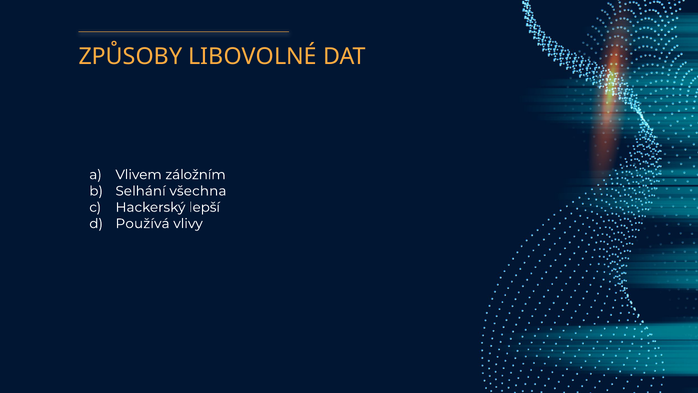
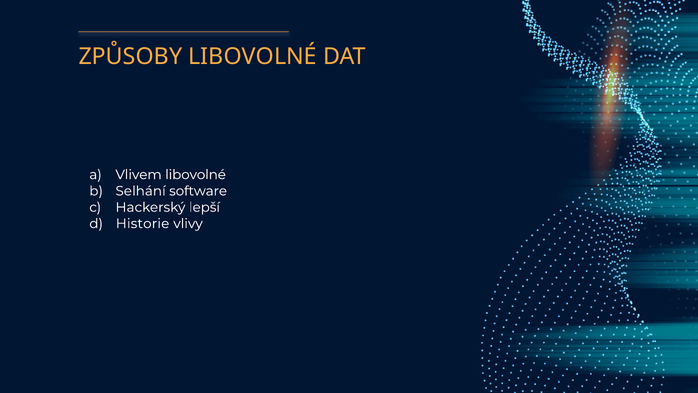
Vlivem záložním: záložním -> libovolné (196, 175)
všechna: všechna -> software (198, 191)
Používá: Používá -> Historie (143, 223)
